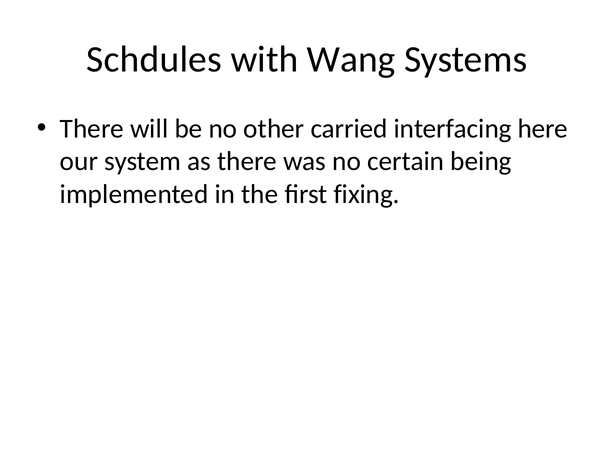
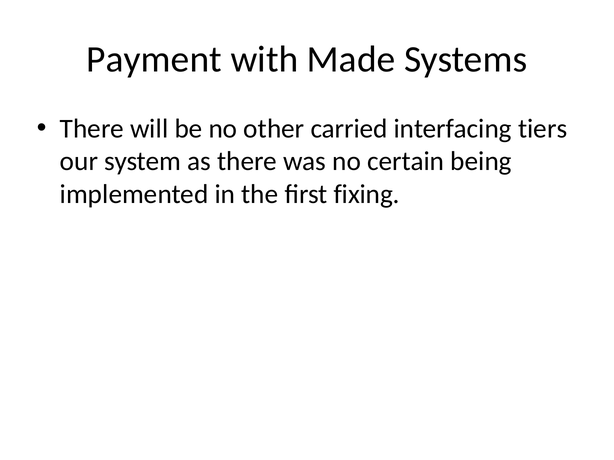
Schdules: Schdules -> Payment (154, 59)
Wang: Wang -> Made (351, 59)
here: here -> tiers (543, 129)
